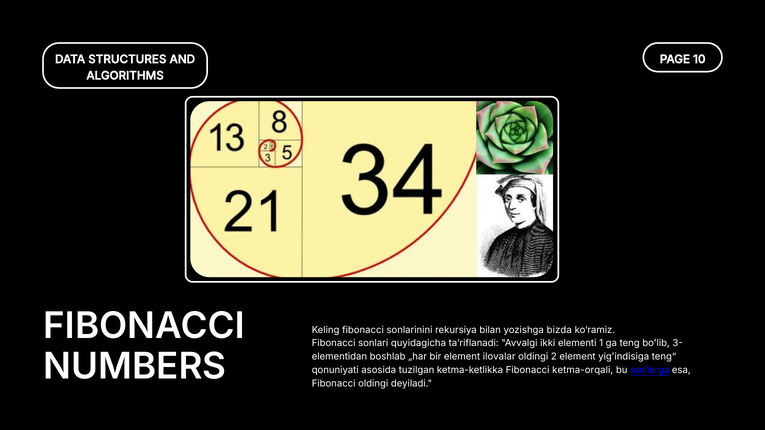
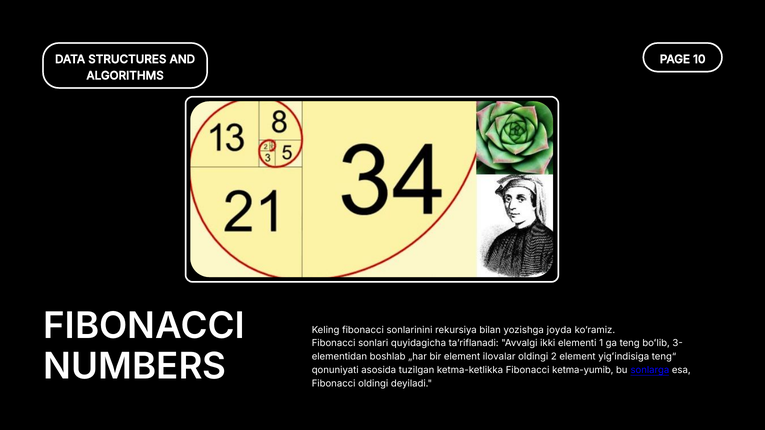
bizda: bizda -> joyda (559, 330)
ketma-orqali: ketma-orqali -> ketma-yumib (583, 370)
